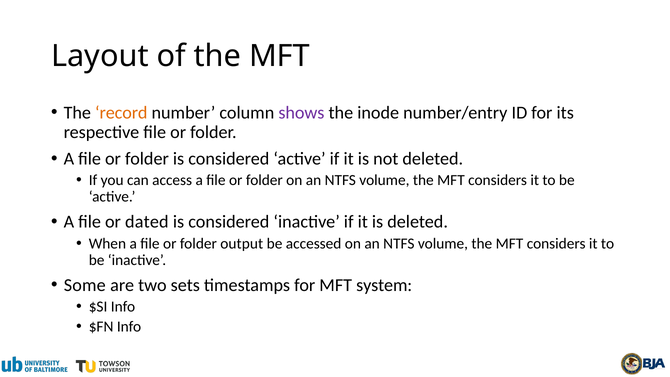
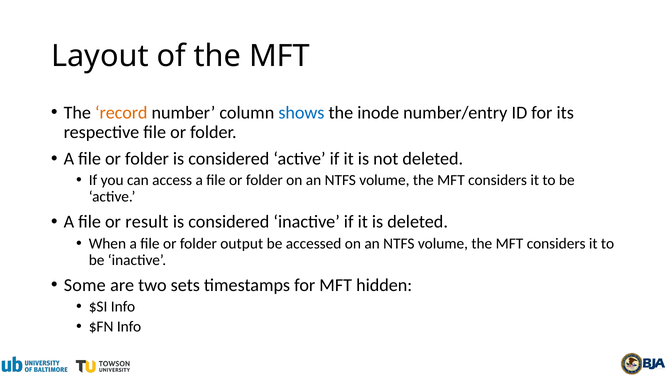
shows colour: purple -> blue (301, 113)
dated: dated -> result (147, 222)
system: system -> hidden (384, 285)
